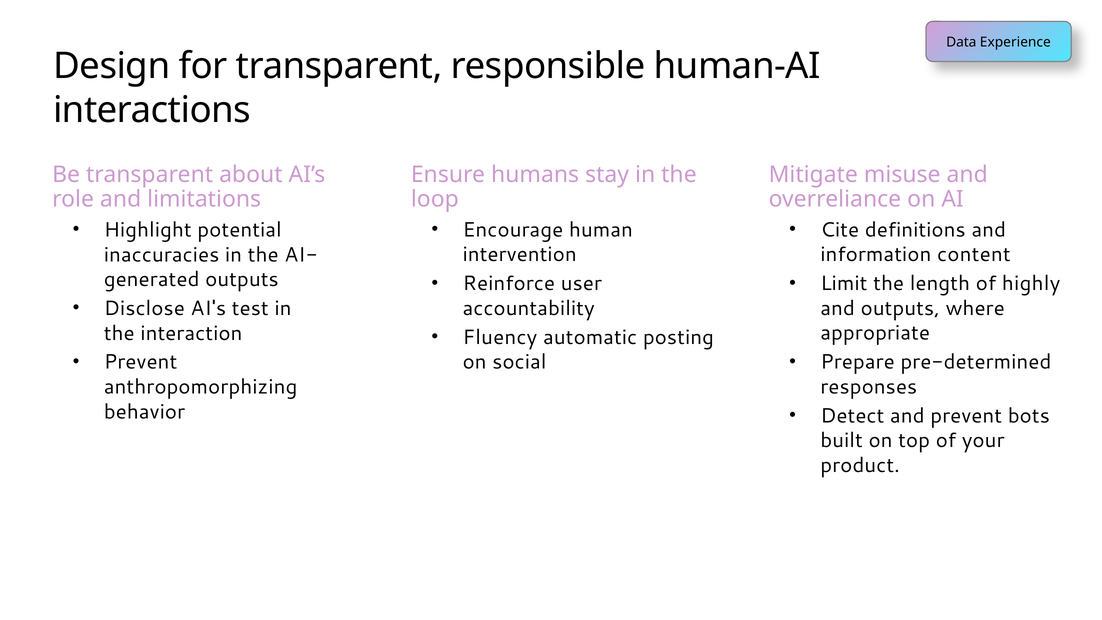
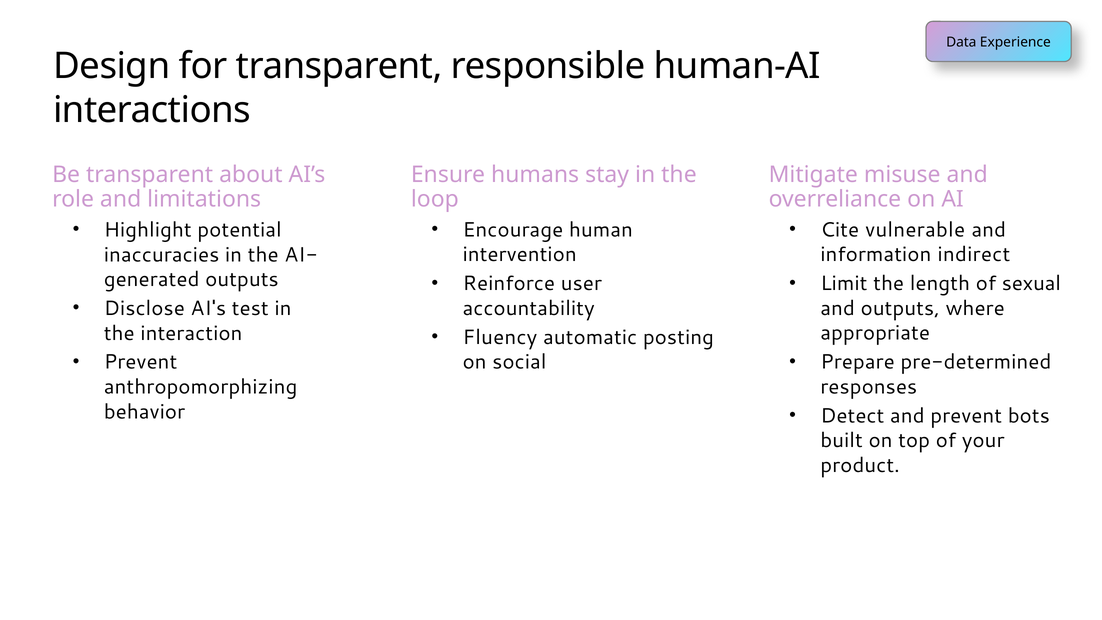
definitions: definitions -> vulnerable (915, 230)
content: content -> indirect (974, 255)
highly: highly -> sexual (1031, 283)
